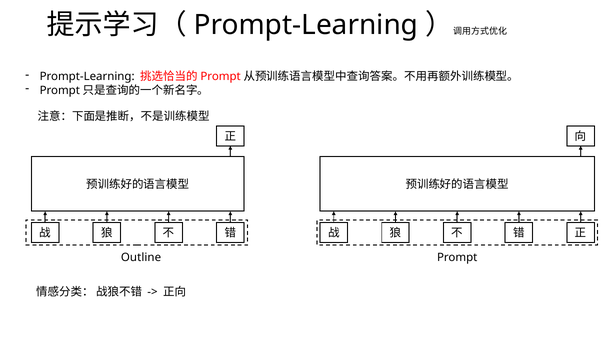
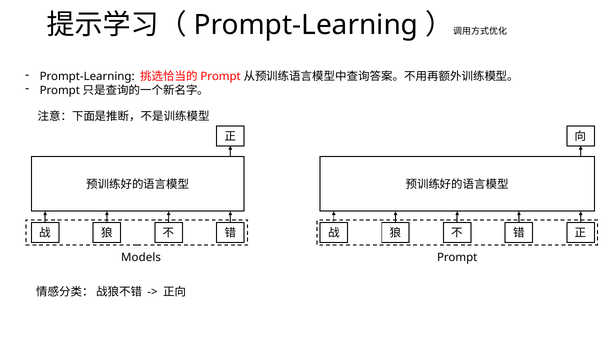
Outline: Outline -> Models (141, 258)
